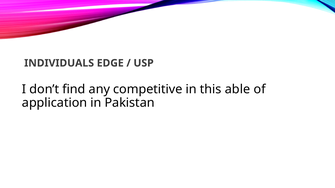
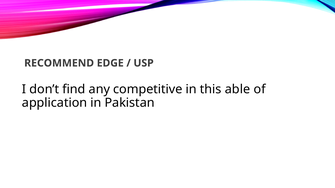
INDIVIDUALS: INDIVIDUALS -> RECOMMEND (59, 63)
